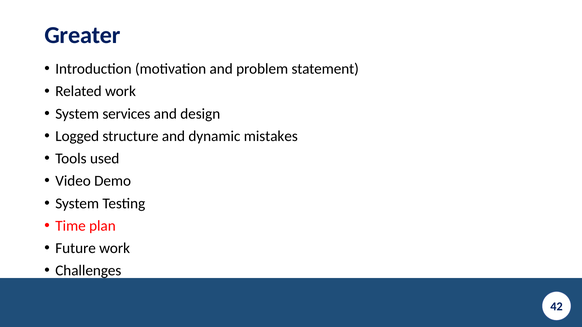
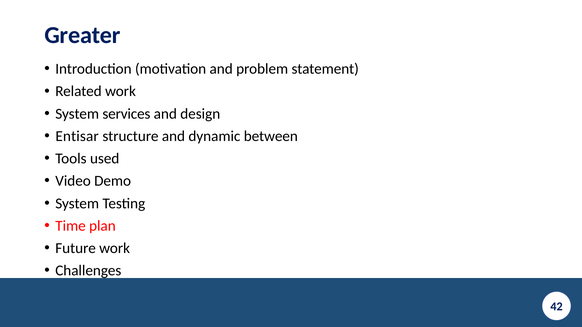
Logged: Logged -> Entisar (77, 136)
mistakes: mistakes -> between (271, 136)
